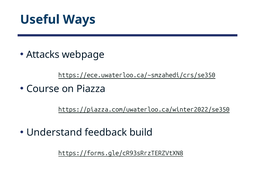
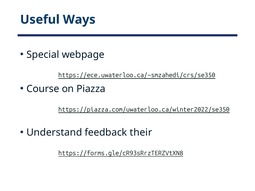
Attacks: Attacks -> Special (43, 55)
build: build -> their (141, 133)
